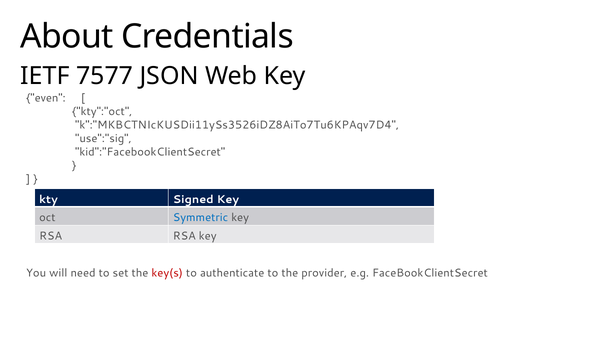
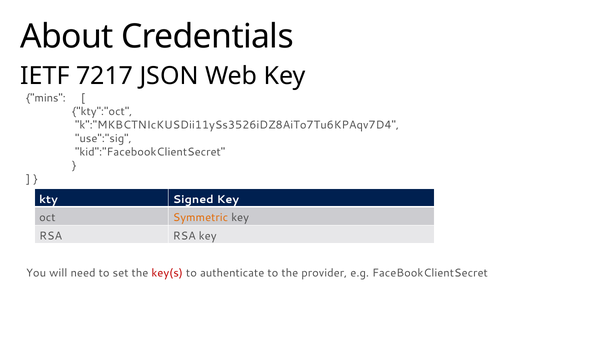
7577: 7577 -> 7217 (105, 76)
even: even -> mins (46, 98)
Symmetric colour: blue -> orange (201, 218)
